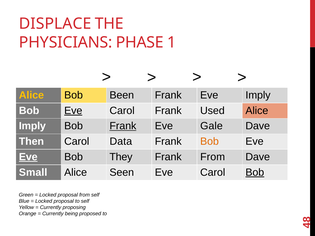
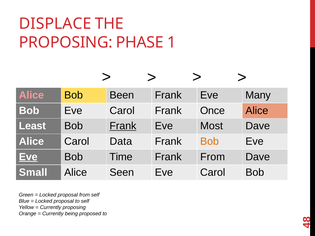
PHYSICIANS: PHYSICIANS -> PROPOSING (66, 43)
Alice colour: yellow -> pink (31, 95)
Eve Imply: Imply -> Many (258, 95)
Eve underline: present -> none (73, 111)
Used: Used -> Once (212, 111)
Imply: Imply -> Least (32, 126)
Gale: Gale -> Most (212, 126)
Then: Then -> Alice (31, 142)
They: They -> Time (121, 157)
Bob underline: present -> none (255, 172)
